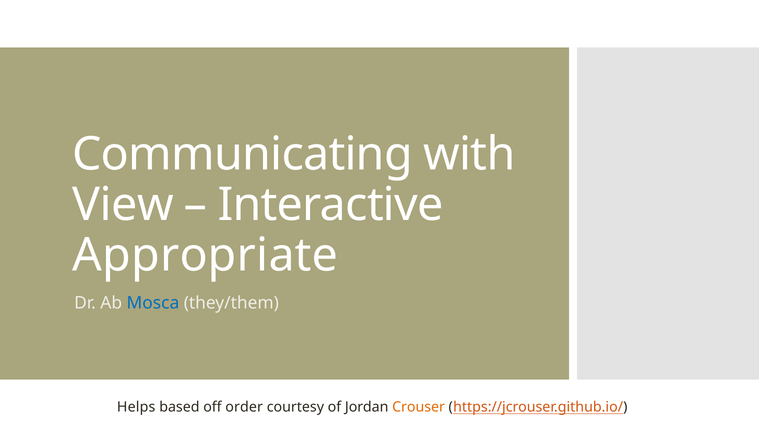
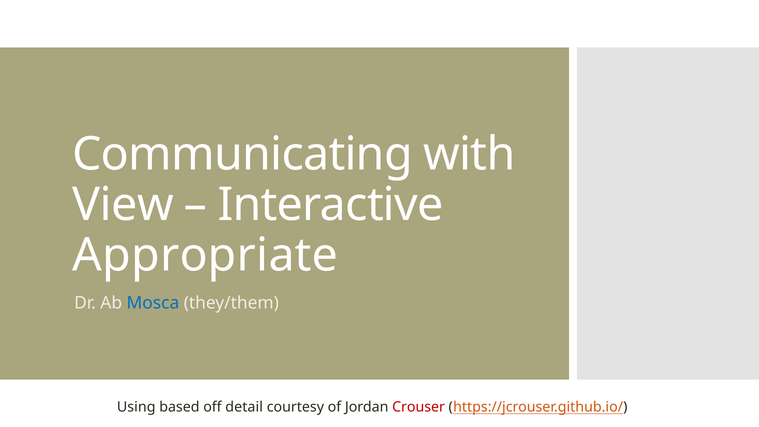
Helps: Helps -> Using (136, 407)
order: order -> detail (244, 407)
Crouser colour: orange -> red (419, 407)
